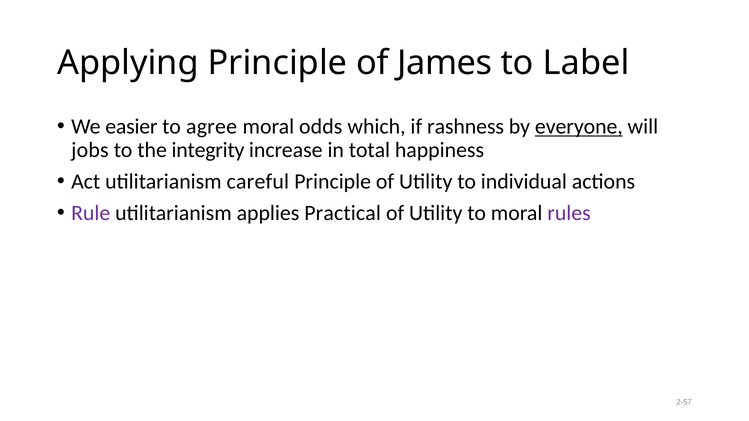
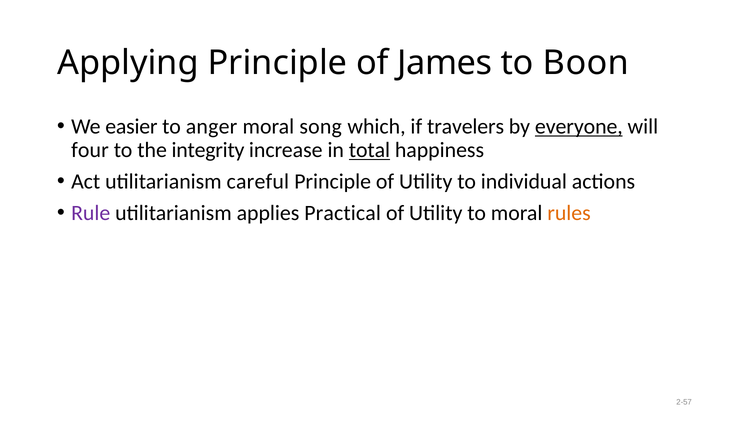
Label: Label -> Boon (586, 63)
agree: agree -> anger (212, 127)
odds: odds -> song (321, 127)
rashness: rashness -> travelers (466, 127)
jobs: jobs -> four (90, 150)
total underline: none -> present (369, 150)
rules colour: purple -> orange (569, 213)
